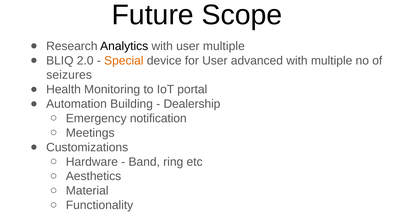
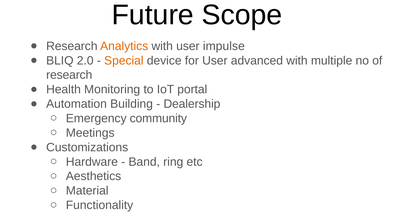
Analytics colour: black -> orange (124, 46)
user multiple: multiple -> impulse (224, 46)
seizures: seizures -> research (69, 75)
notification: notification -> community (158, 118)
